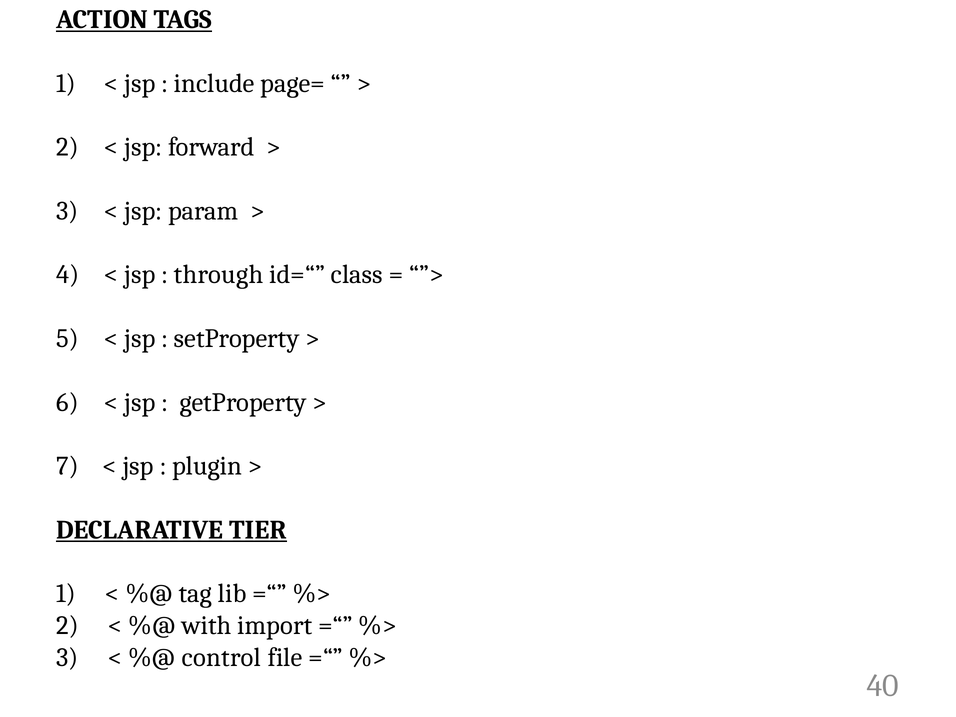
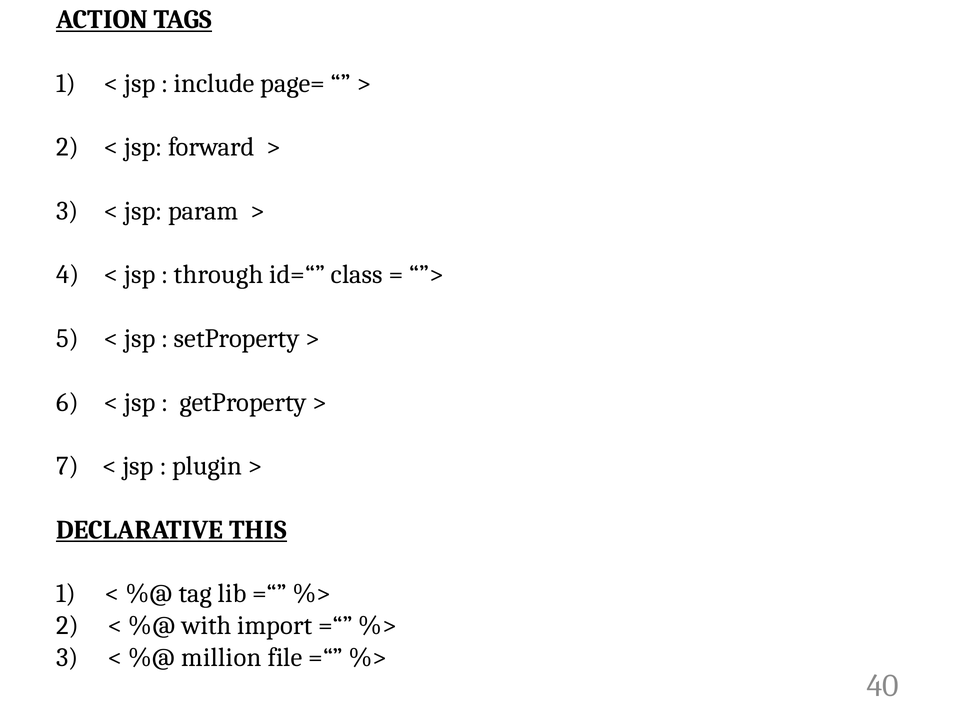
TIER: TIER -> THIS (258, 530)
control: control -> million (221, 657)
